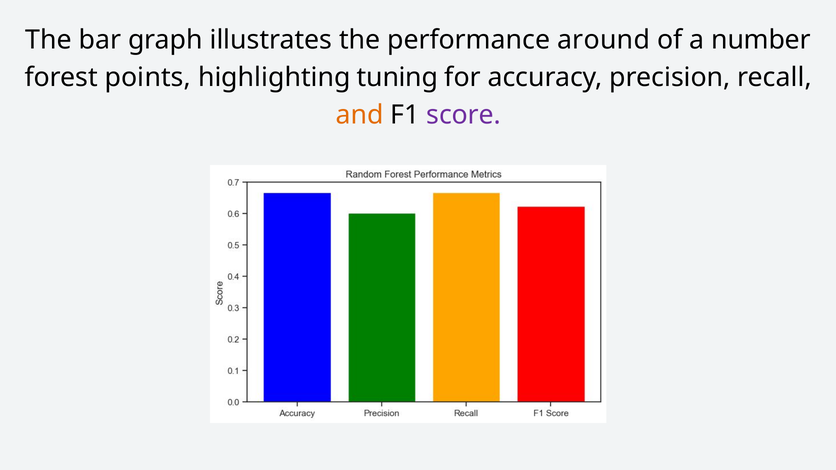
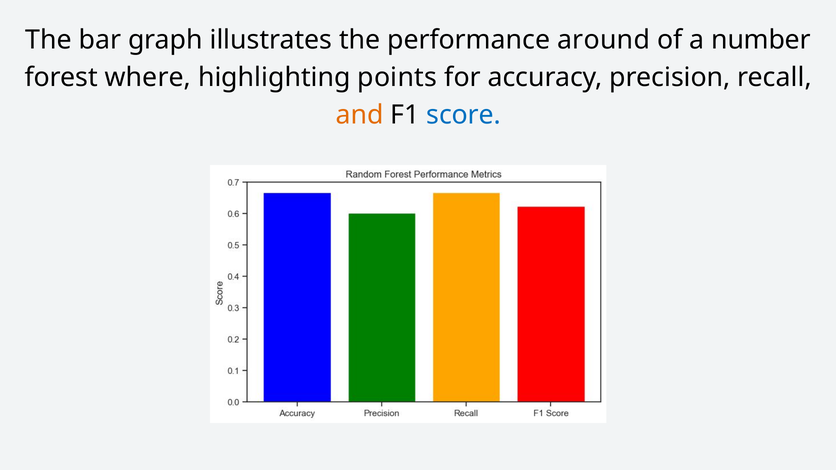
points: points -> where (148, 77)
tuning: tuning -> points (397, 77)
score colour: purple -> blue (464, 115)
